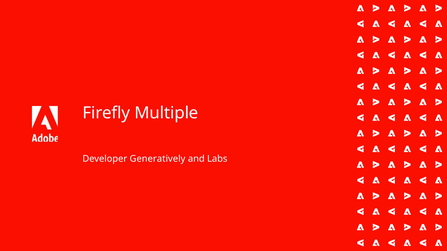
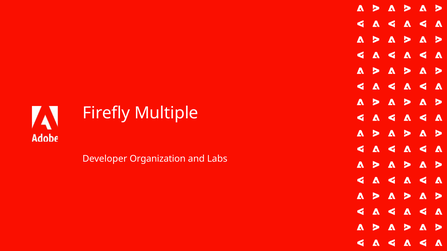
Generatively: Generatively -> Organization (158, 159)
